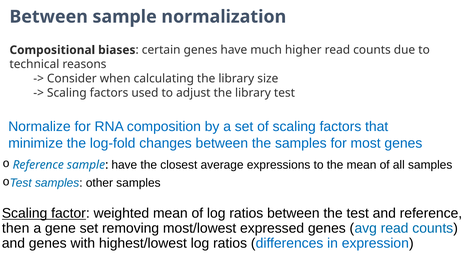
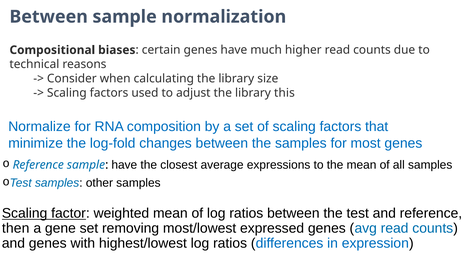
library test: test -> this (284, 93)
